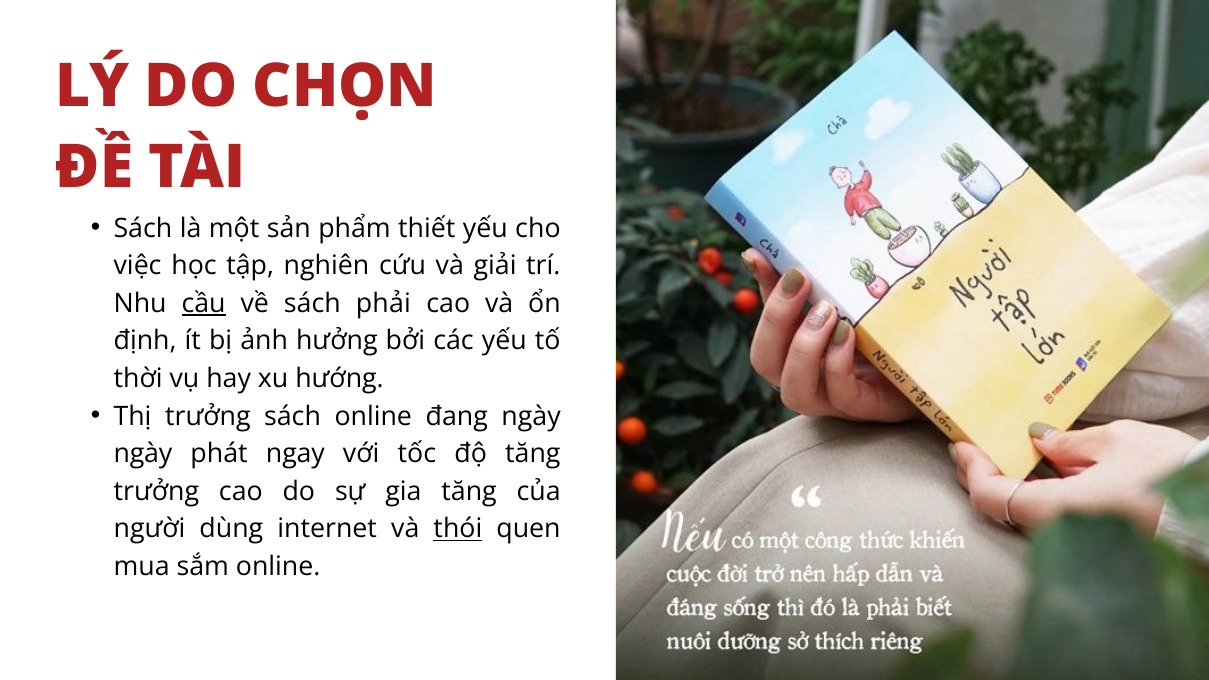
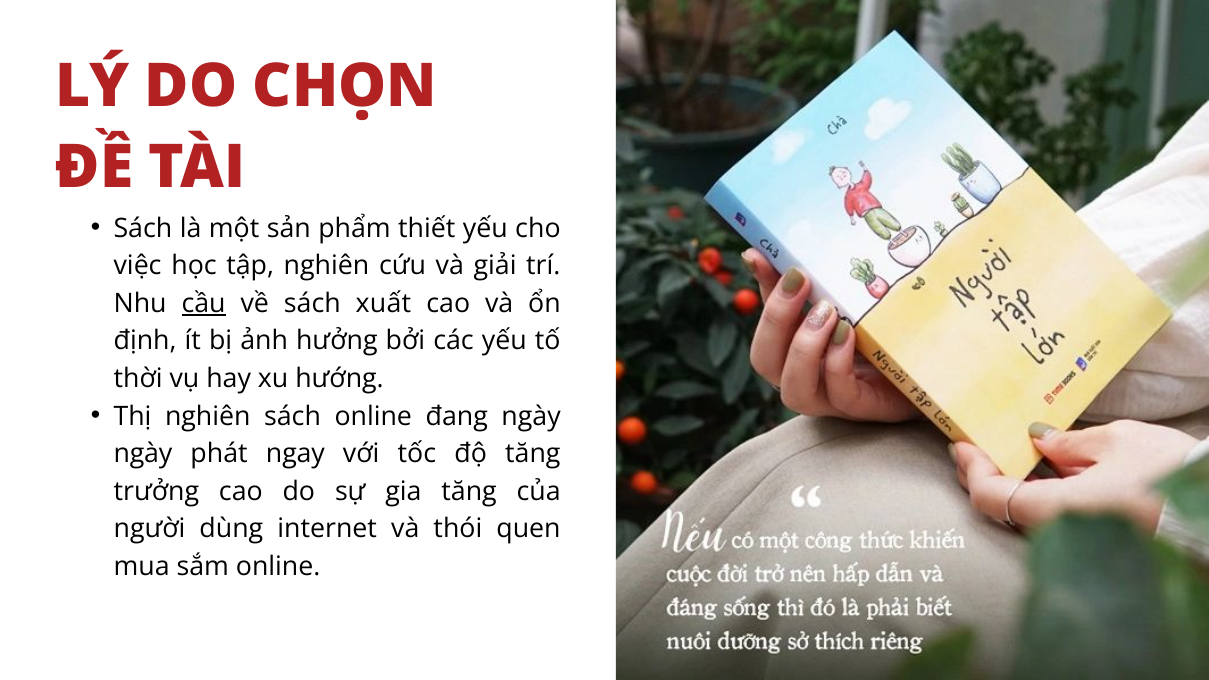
phải: phải -> xuất (383, 304)
Thị trưởng: trưởng -> nghiên (208, 416)
thói underline: present -> none (458, 529)
